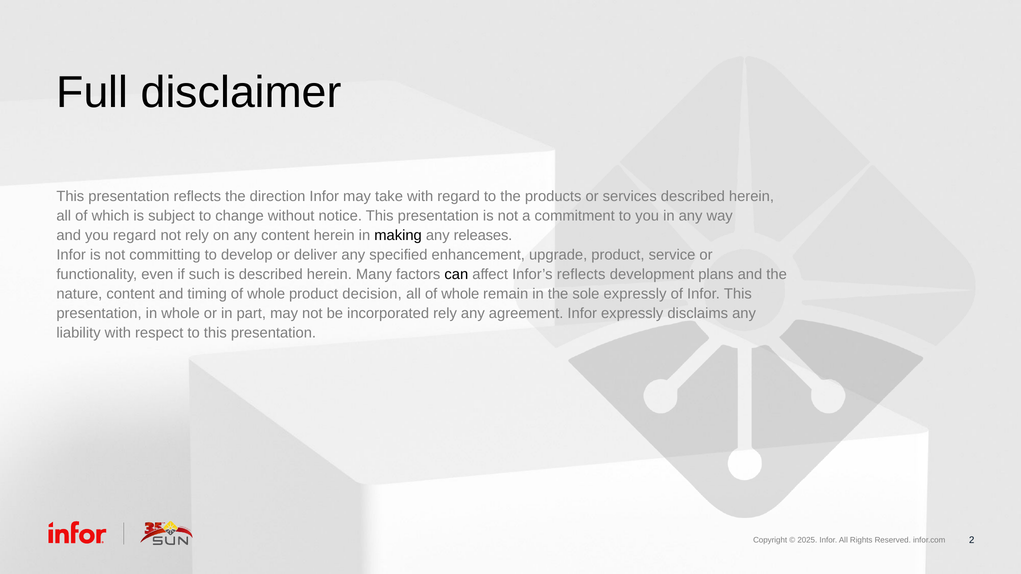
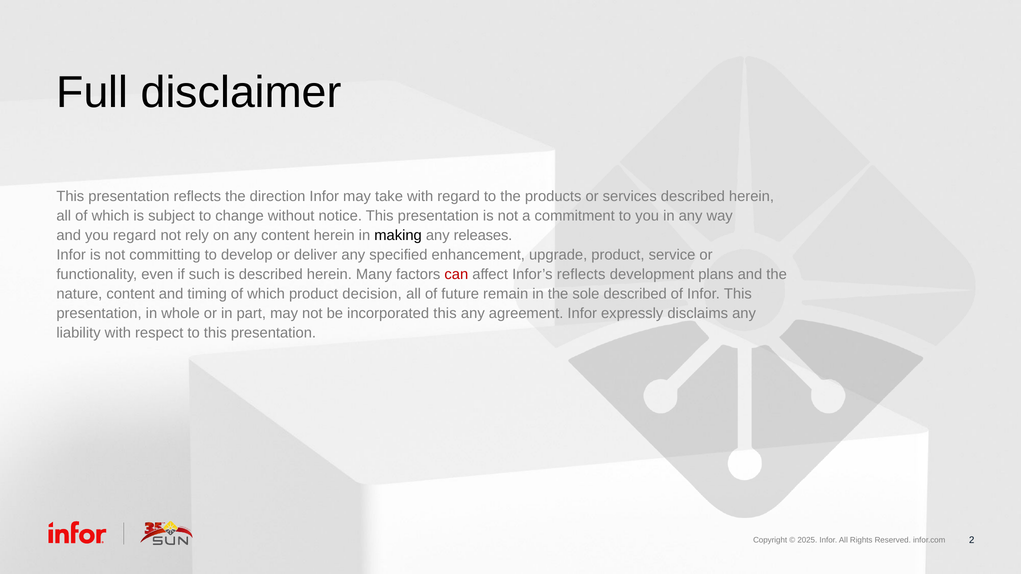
can colour: black -> red (456, 275)
timing of whole: whole -> which (266, 294)
all of whole: whole -> future (460, 294)
sole expressly: expressly -> described (635, 294)
incorporated rely: rely -> this (445, 313)
